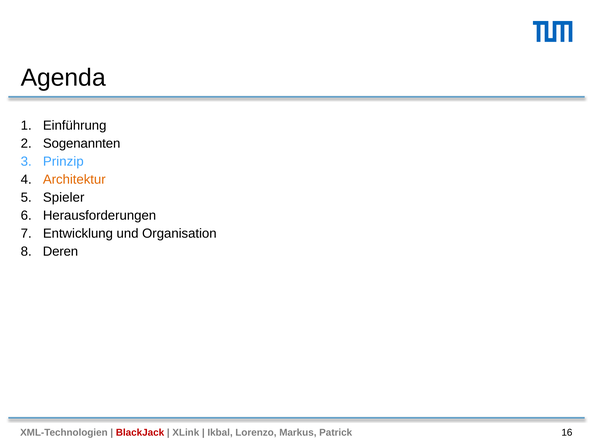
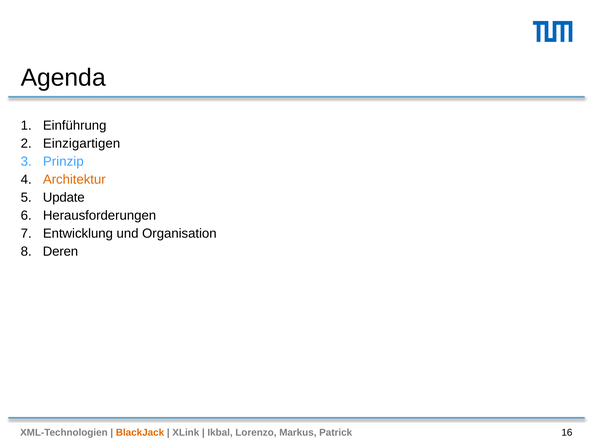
Sogenannten: Sogenannten -> Einzigartigen (82, 143)
Spieler: Spieler -> Update (64, 197)
BlackJack colour: red -> orange (140, 432)
